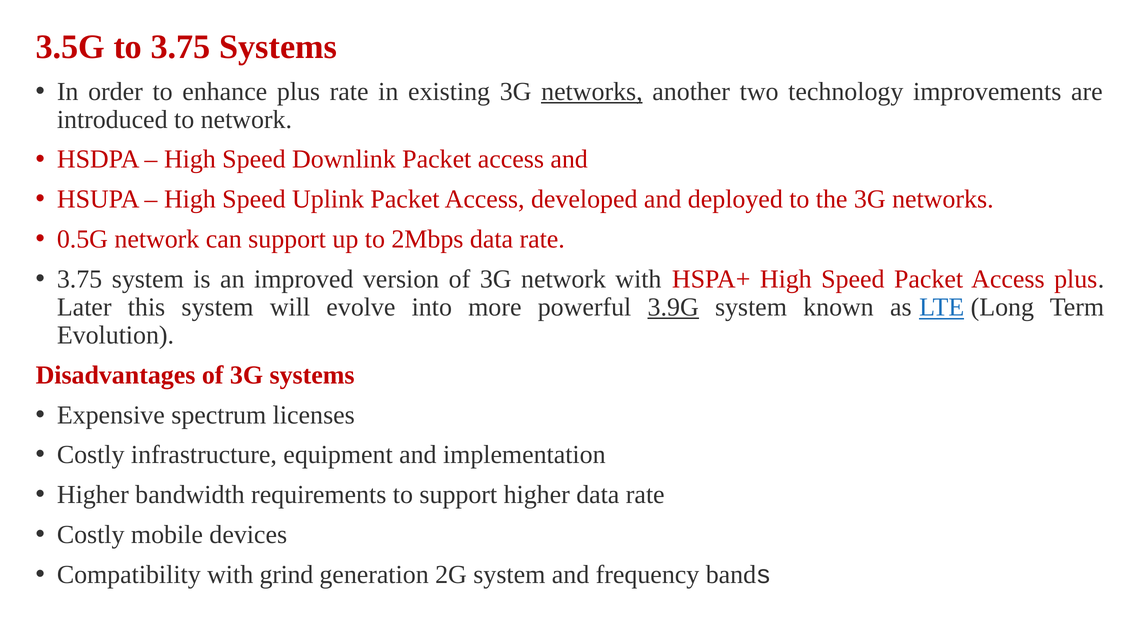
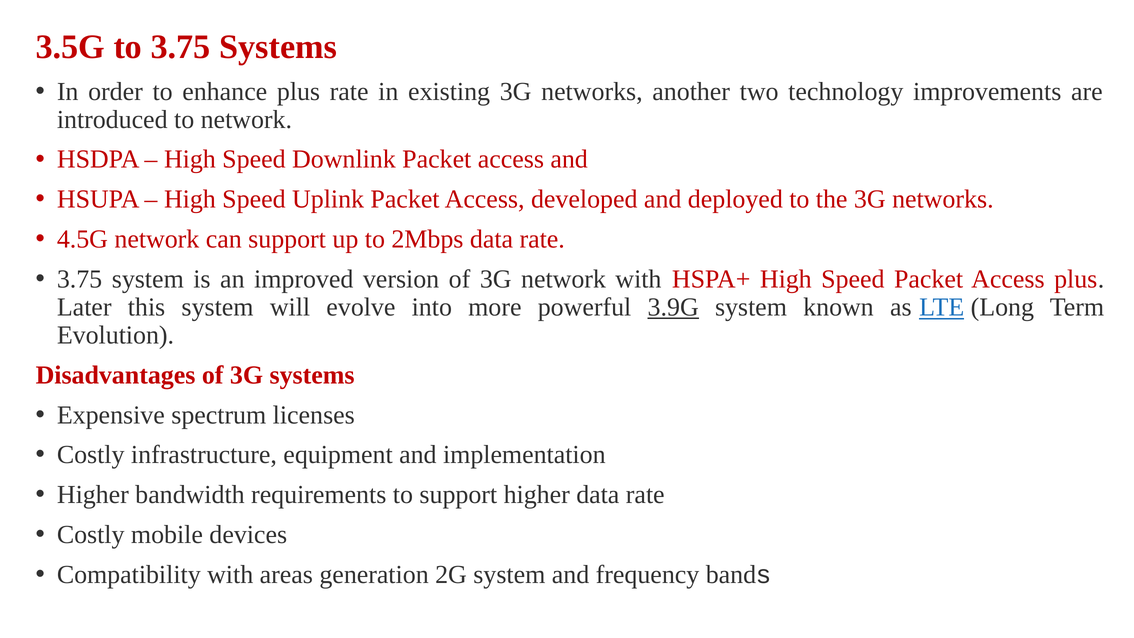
networks underline: present -> none (592, 91)
0.5G: 0.5G -> 4.5G (82, 239)
grind: grind -> areas (286, 574)
